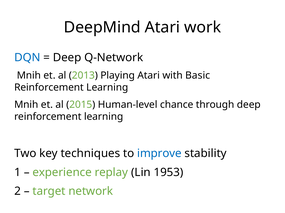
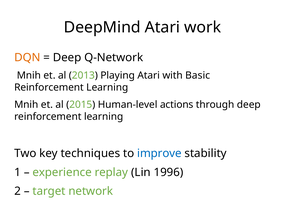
DQN colour: blue -> orange (27, 58)
chance: chance -> actions (177, 105)
1953: 1953 -> 1996 (169, 173)
